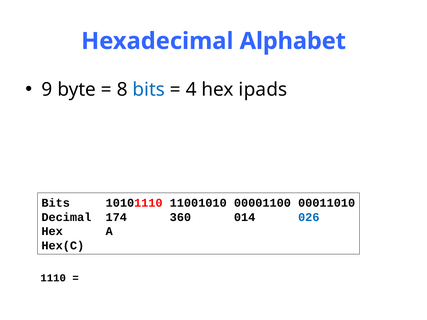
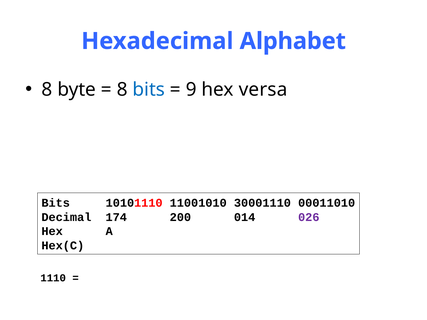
9: 9 -> 8 (47, 90)
4: 4 -> 9 (191, 90)
ipads: ipads -> versa (263, 90)
00001100: 00001100 -> 30001110 (262, 203)
360: 360 -> 200 (180, 217)
026 colour: blue -> purple (309, 217)
